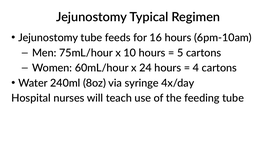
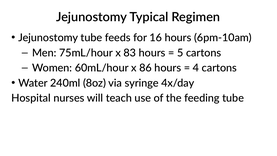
10: 10 -> 83 (130, 53)
24: 24 -> 86 (145, 68)
